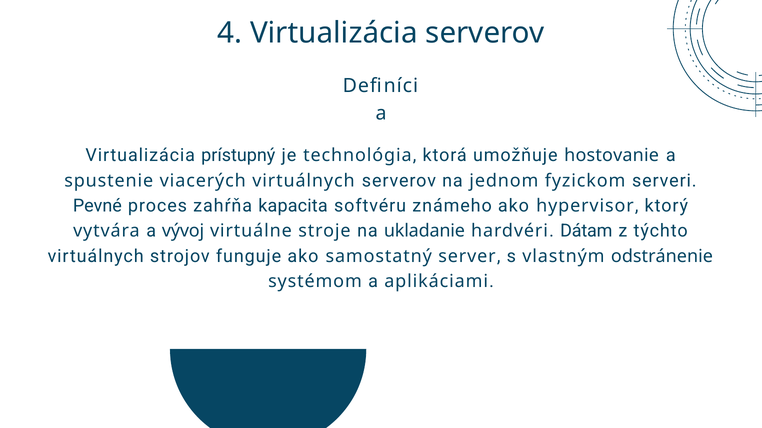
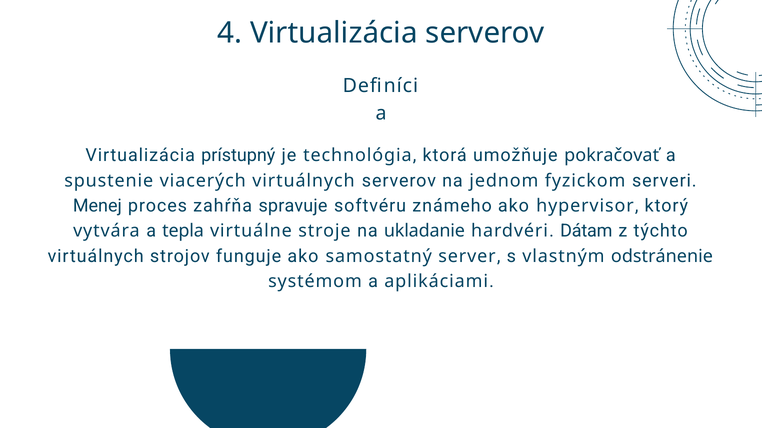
hostovanie: hostovanie -> pokračovať (612, 156)
Pevné: Pevné -> Menej (97, 206)
kapacita: kapacita -> spravuje (293, 206)
vývoj: vývoj -> tepla (183, 231)
